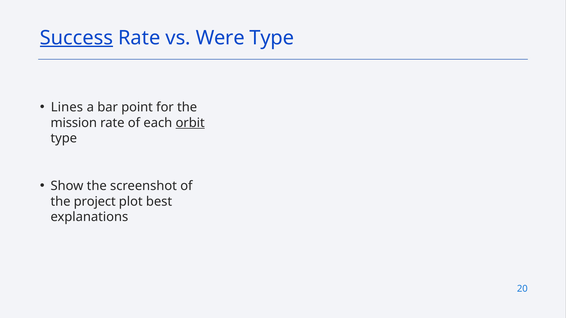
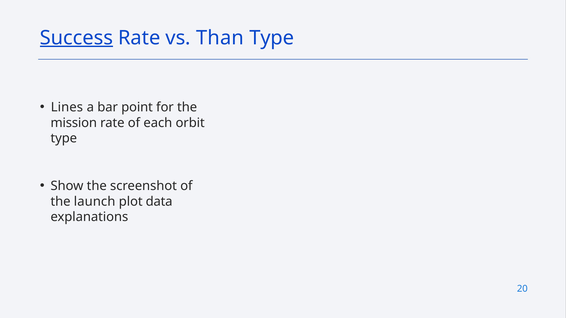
Were: Were -> Than (220, 38)
orbit underline: present -> none (190, 123)
project: project -> launch (95, 202)
best: best -> data (159, 202)
